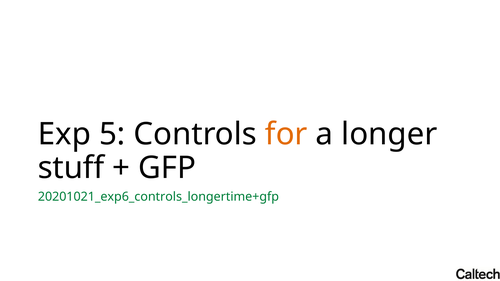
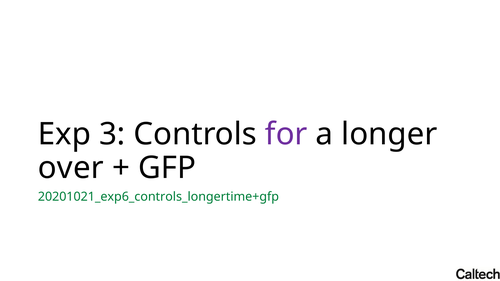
5: 5 -> 3 (112, 134)
for colour: orange -> purple (286, 134)
stuff: stuff -> over (71, 168)
